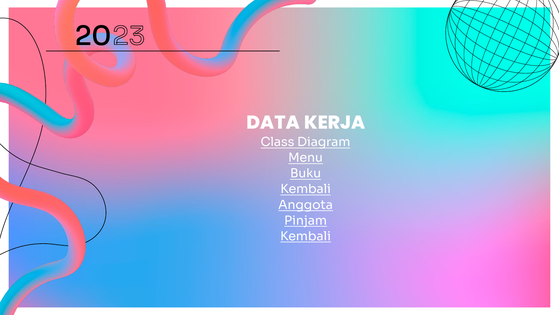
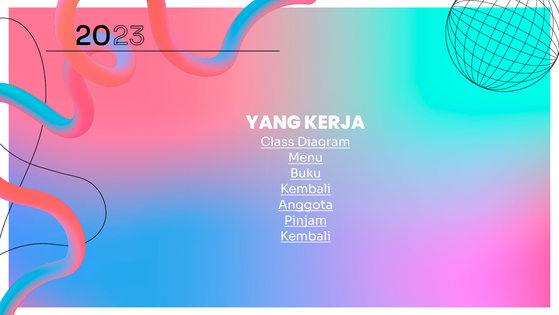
DATA: DATA -> YANG (273, 122)
